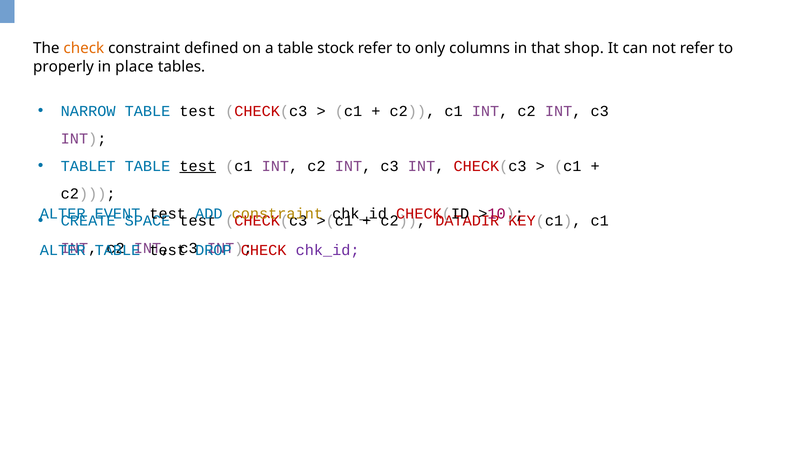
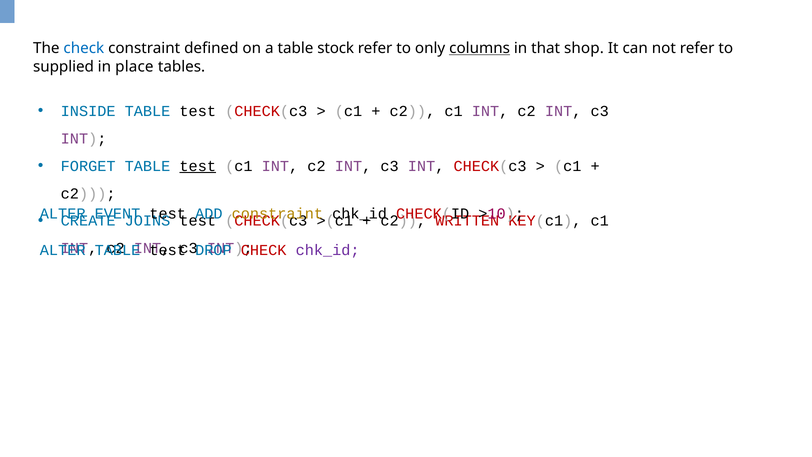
check colour: orange -> blue (84, 48)
columns underline: none -> present (480, 48)
properly: properly -> supplied (64, 66)
NARROW: NARROW -> INSIDE (88, 111)
TABLET: TABLET -> FORGET (88, 166)
SPACE: SPACE -> JOINS (148, 221)
DATADIR: DATADIR -> WRITTEN (467, 221)
